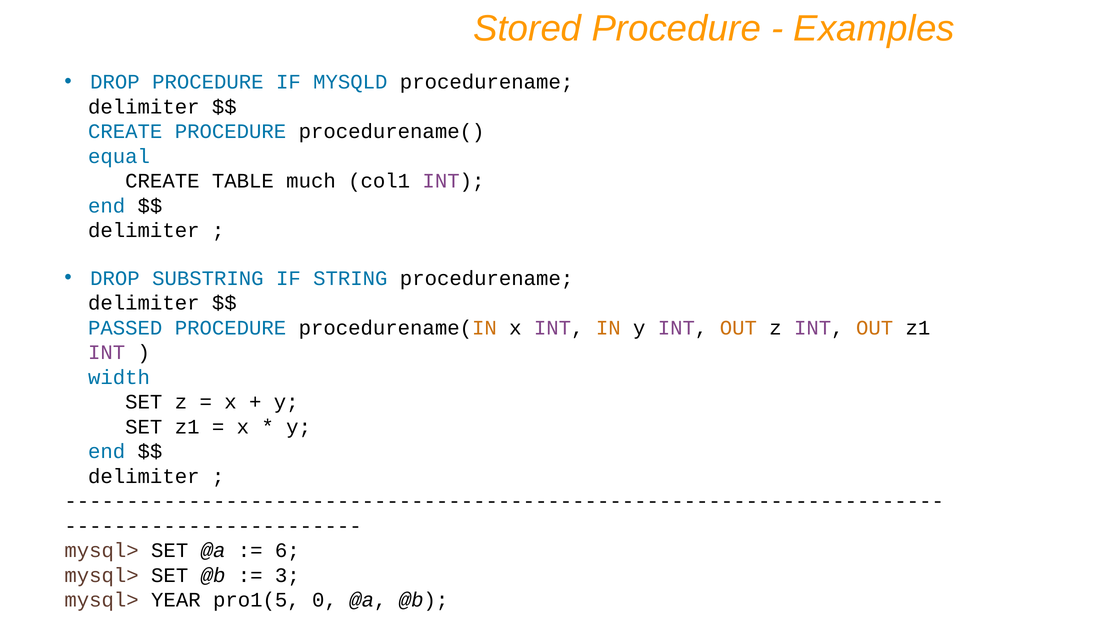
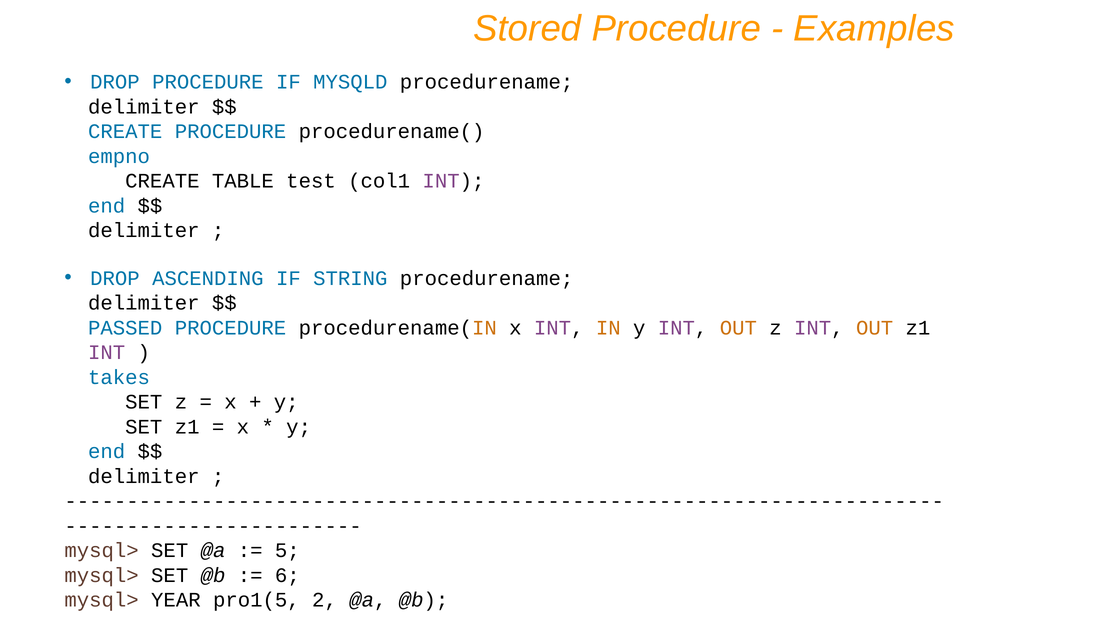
equal: equal -> empno (119, 156)
much: much -> test (311, 181)
SUBSTRING: SUBSTRING -> ASCENDING (208, 278)
width: width -> takes (119, 377)
6: 6 -> 5 (287, 551)
3: 3 -> 6 (287, 576)
0: 0 -> 2 (325, 600)
